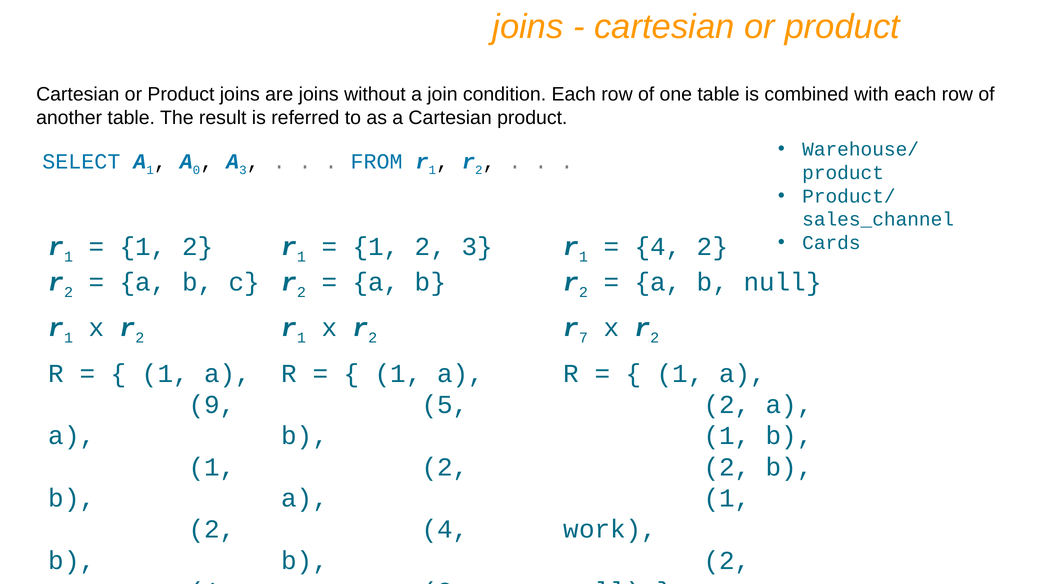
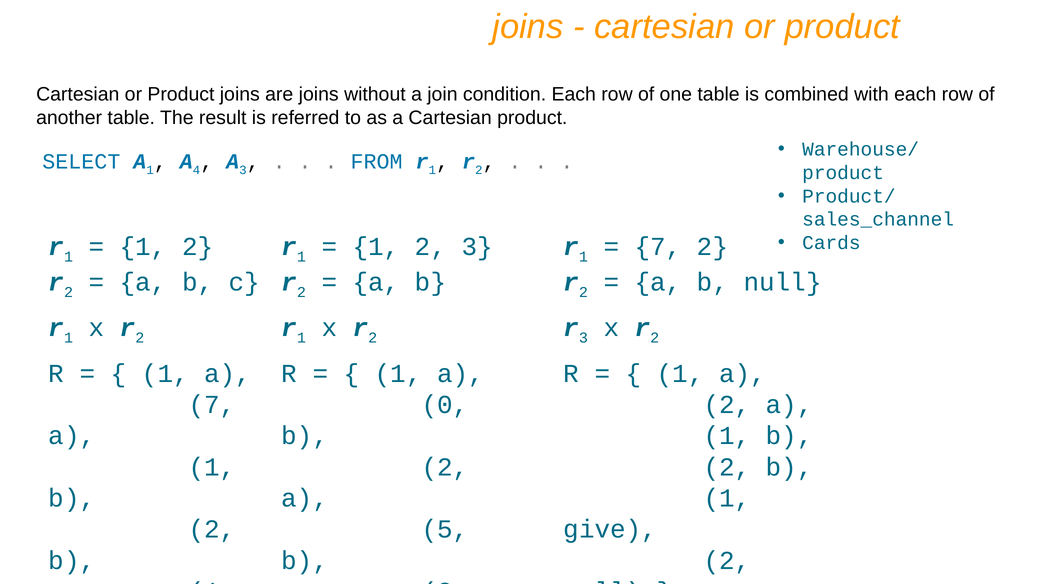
0: 0 -> 4 (196, 170)
4: 4 -> 7 (658, 247)
r 7: 7 -> 3 (584, 338)
9: 9 -> 7 (212, 405)
5: 5 -> 0 (445, 405)
4: 4 -> 5 (445, 529)
work: work -> give (610, 529)
